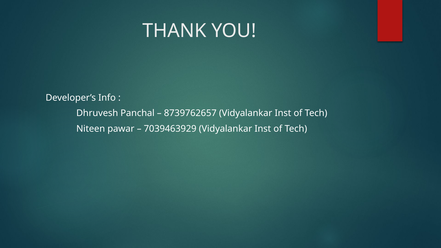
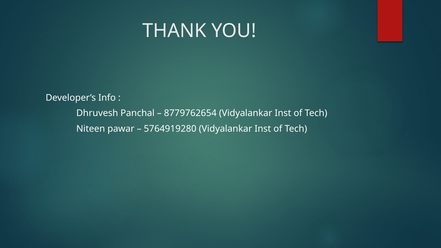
8739762657: 8739762657 -> 8779762654 (190, 113)
7039463929: 7039463929 -> 5764919280 (170, 129)
